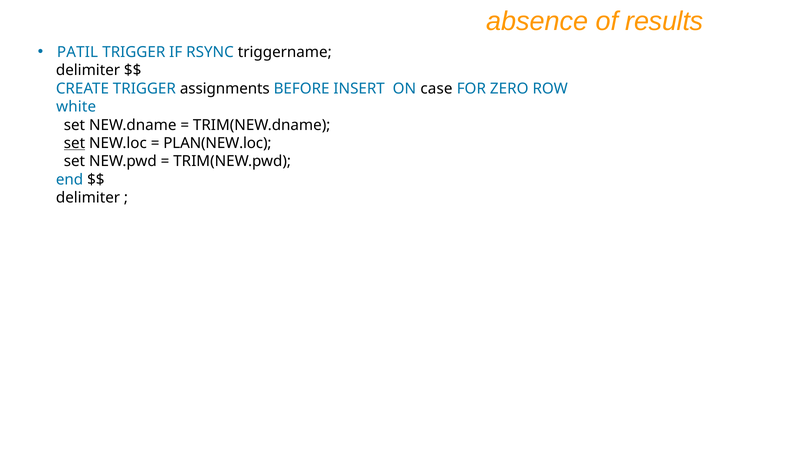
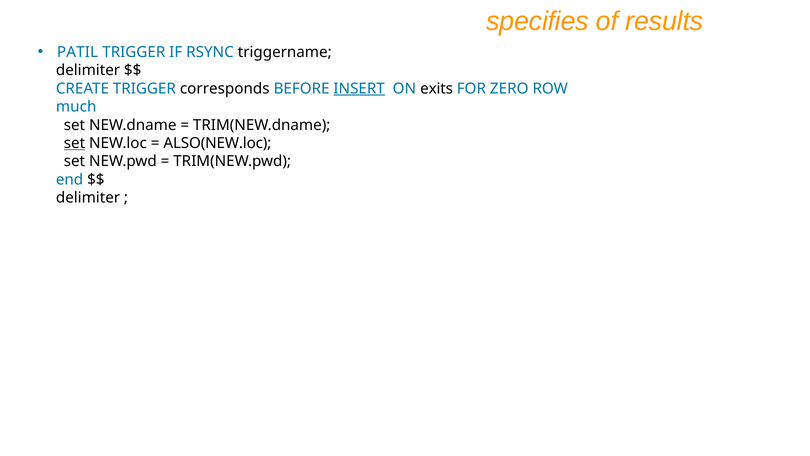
absence: absence -> specifies (538, 21)
assignments: assignments -> corresponds (225, 88)
INSERT underline: none -> present (359, 88)
case: case -> exits (437, 88)
white: white -> much (76, 107)
PLAN(NEW.loc: PLAN(NEW.loc -> ALSO(NEW.loc (217, 143)
